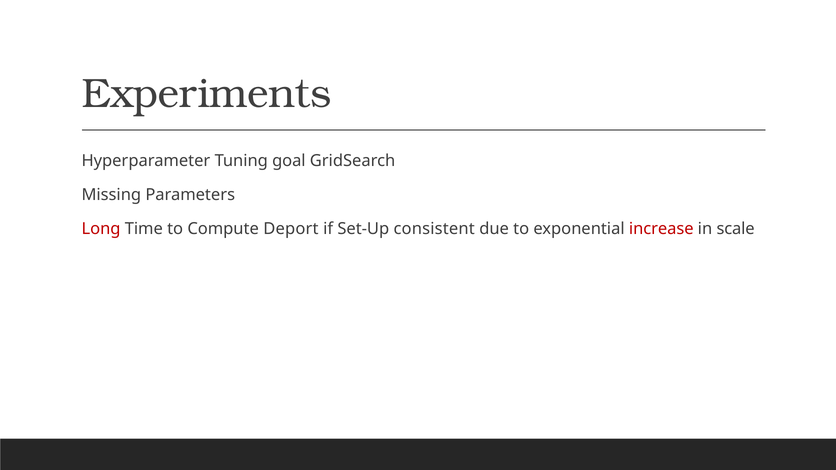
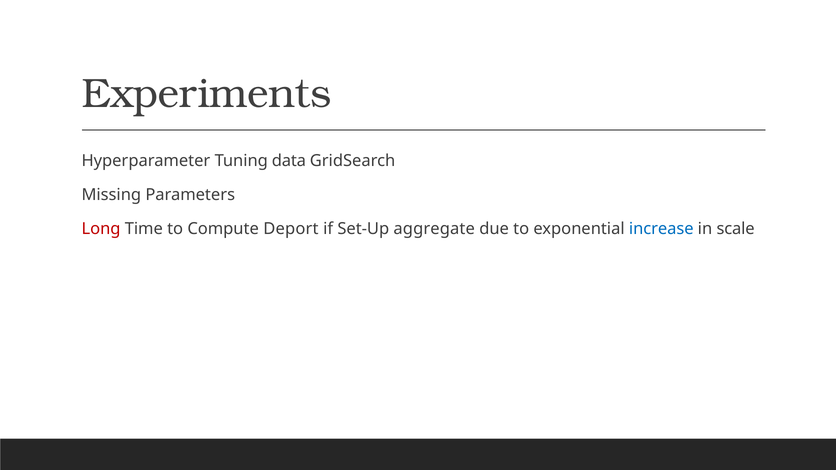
goal: goal -> data (289, 161)
consistent: consistent -> aggregate (434, 229)
increase colour: red -> blue (661, 229)
